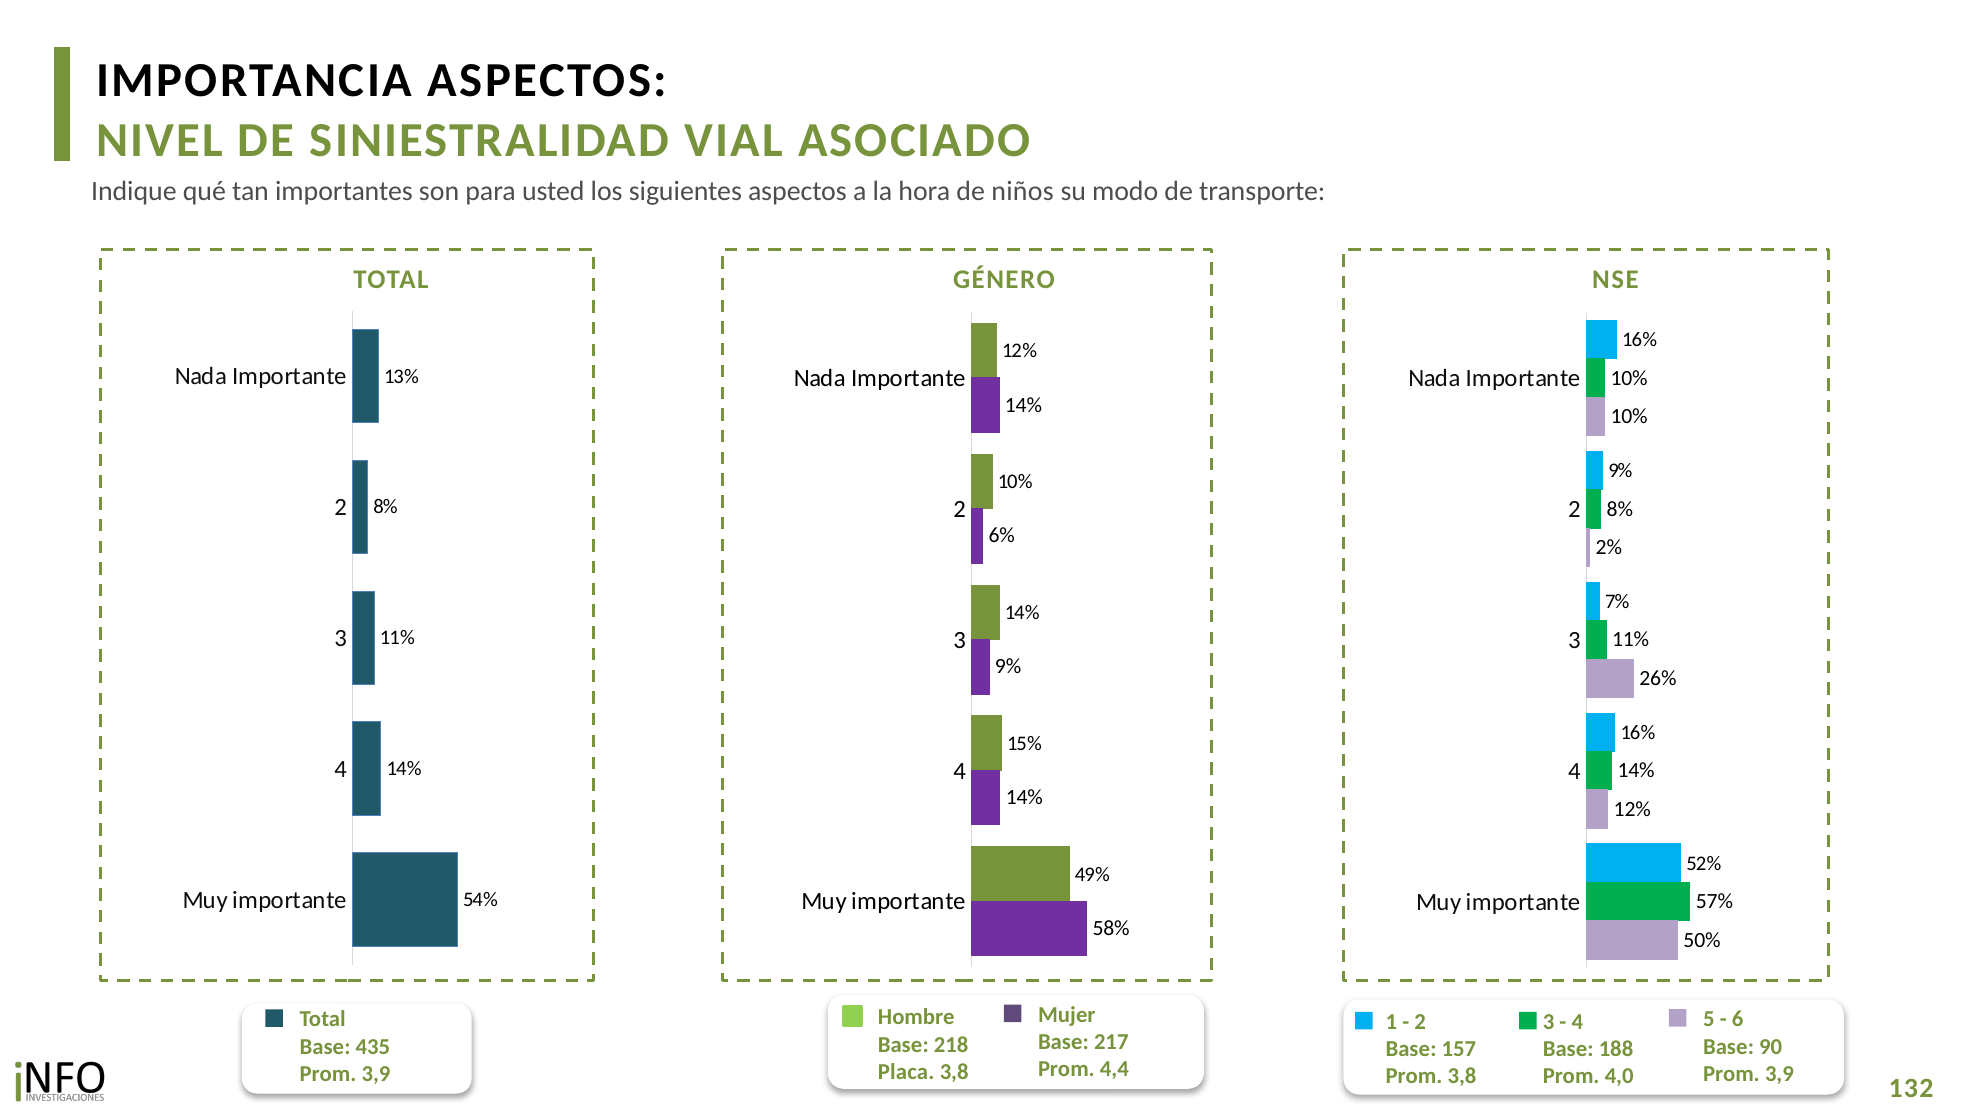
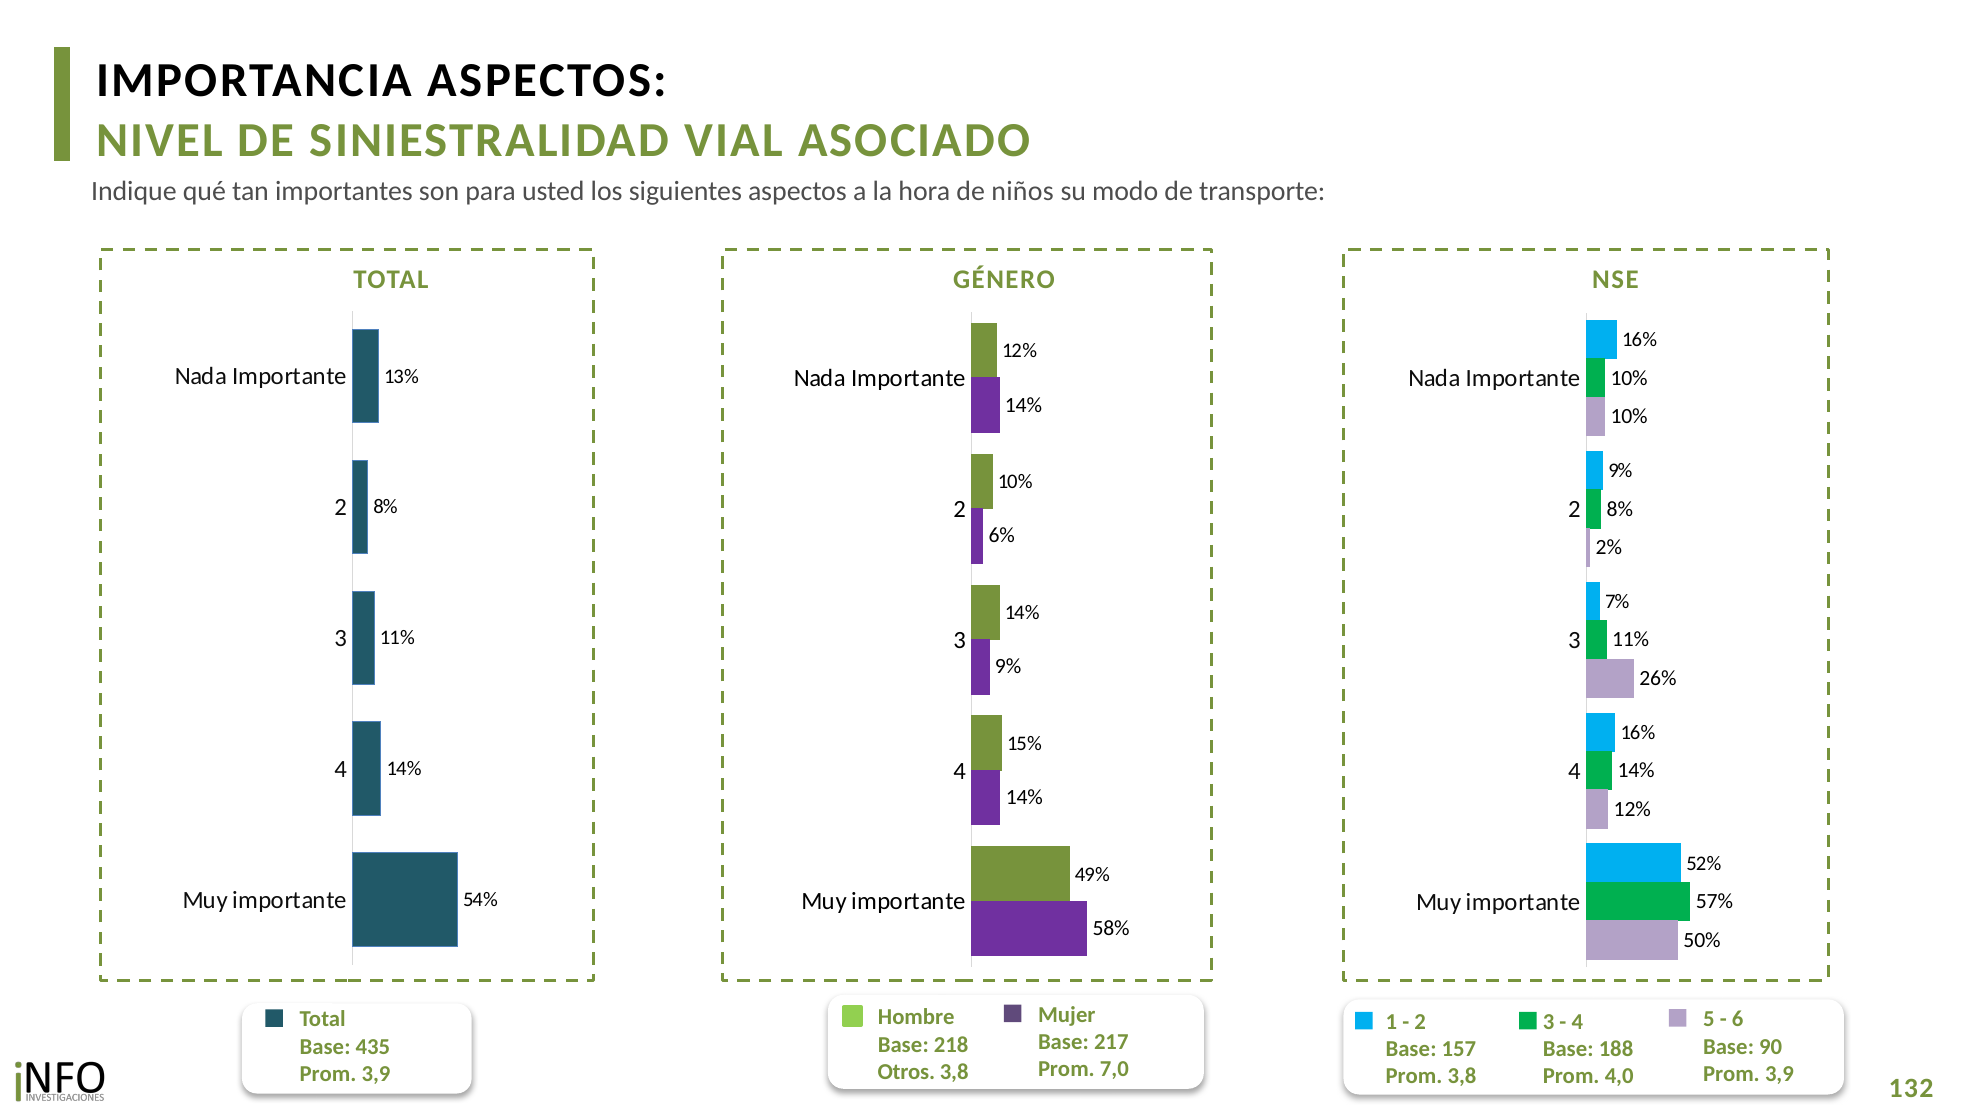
4,4: 4,4 -> 7,0 (1114, 1069)
Placa: Placa -> Otros (906, 1072)
